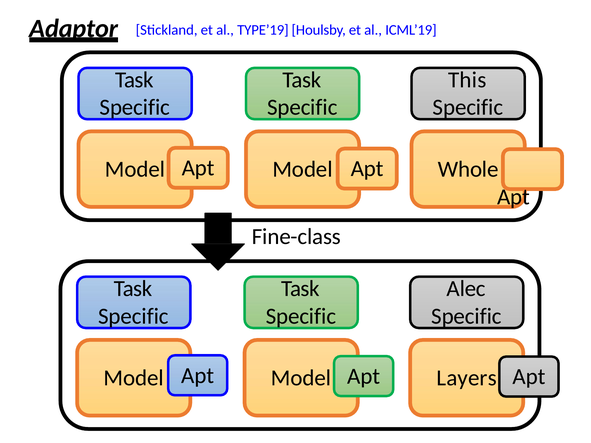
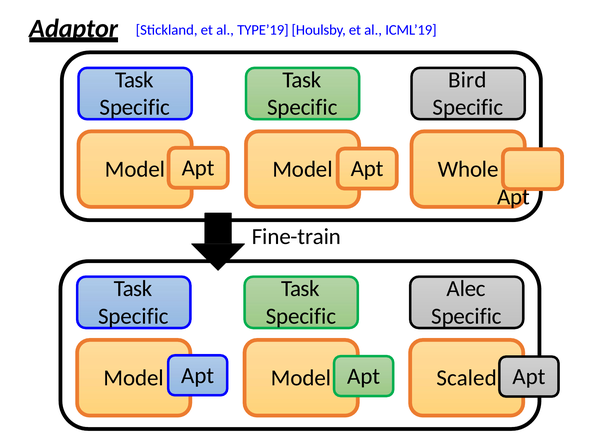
This: This -> Bird (467, 80)
Fine-class: Fine-class -> Fine-train (296, 237)
Layers: Layers -> Scaled (467, 378)
